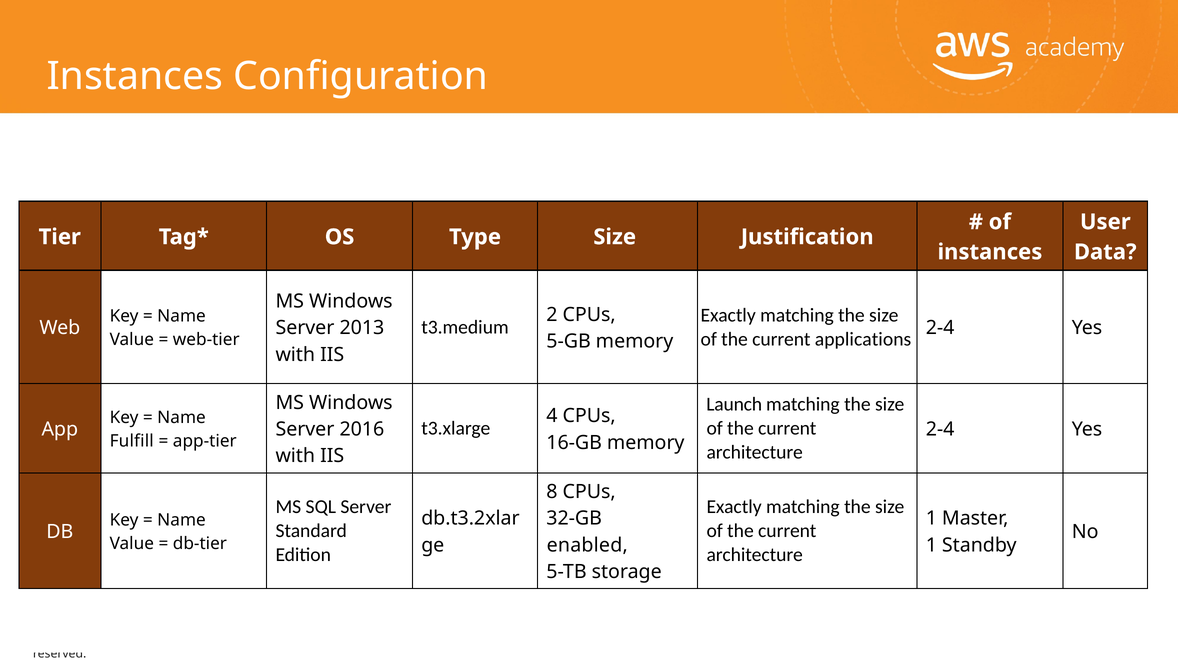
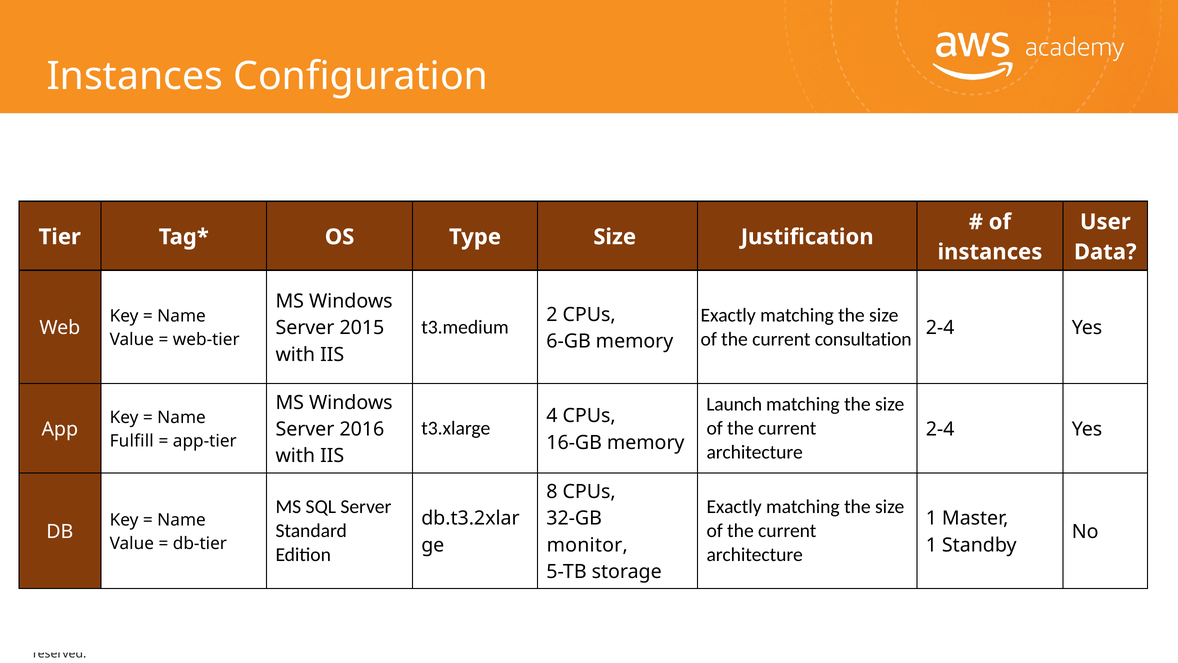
2013: 2013 -> 2015 (362, 328)
applications: applications -> consultation (863, 339)
5-GB: 5-GB -> 6-GB (569, 341)
enabled: enabled -> monitor (587, 545)
